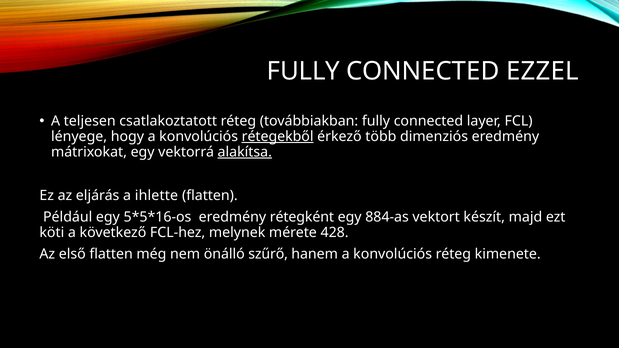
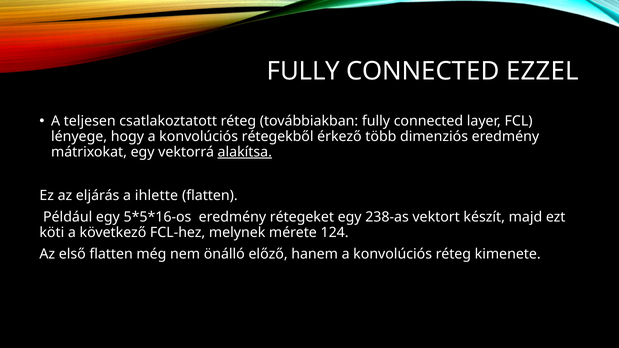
rétegekből underline: present -> none (278, 137)
rétegként: rétegként -> rétegeket (302, 217)
884-as: 884-as -> 238-as (387, 217)
428: 428 -> 124 (335, 233)
szűrő: szűrő -> előző (268, 254)
